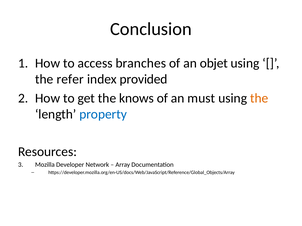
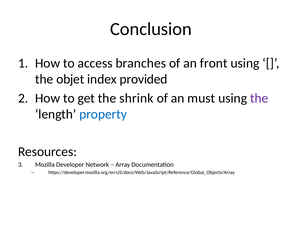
objet: objet -> front (214, 63)
refer: refer -> objet (70, 79)
knows: knows -> shrink (136, 98)
the colour: orange -> purple (259, 98)
